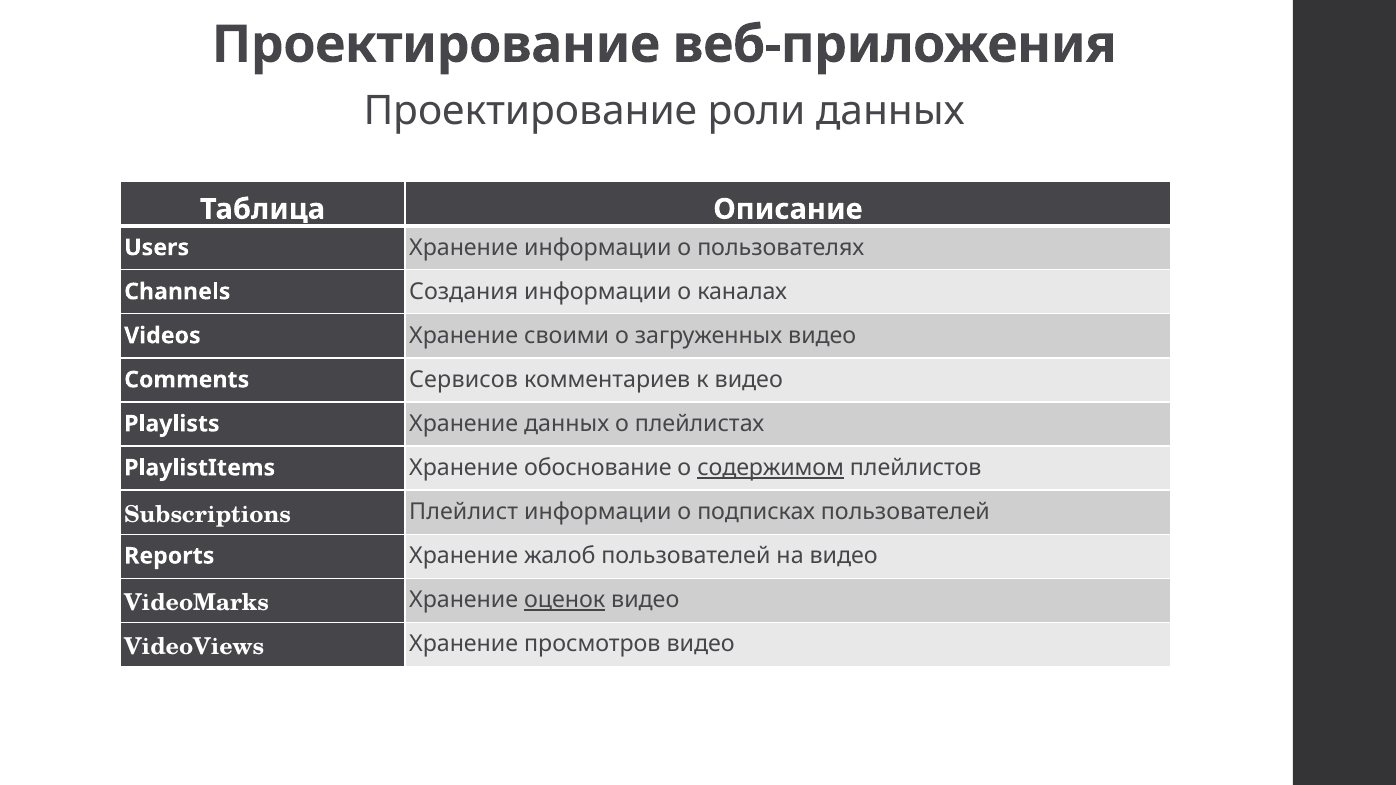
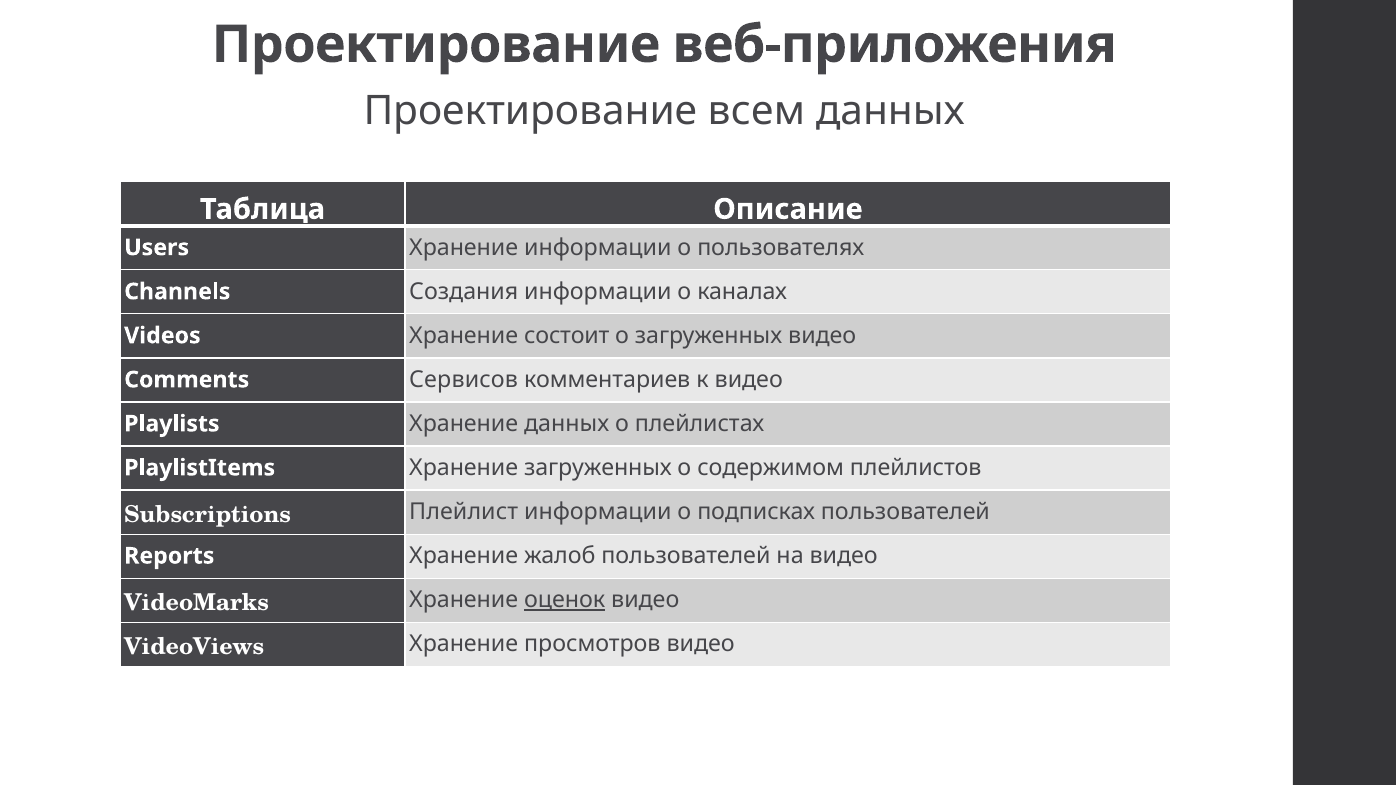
роли: роли -> всем (756, 112)
своими: своими -> состоит (567, 336)
Хранение обоснование: обоснование -> загруженных (598, 468)
содержимом underline: present -> none (771, 468)
